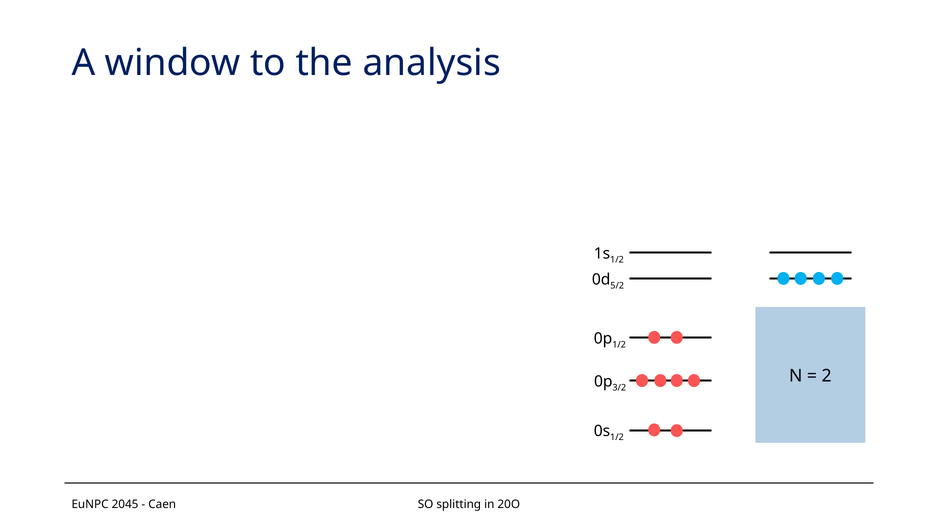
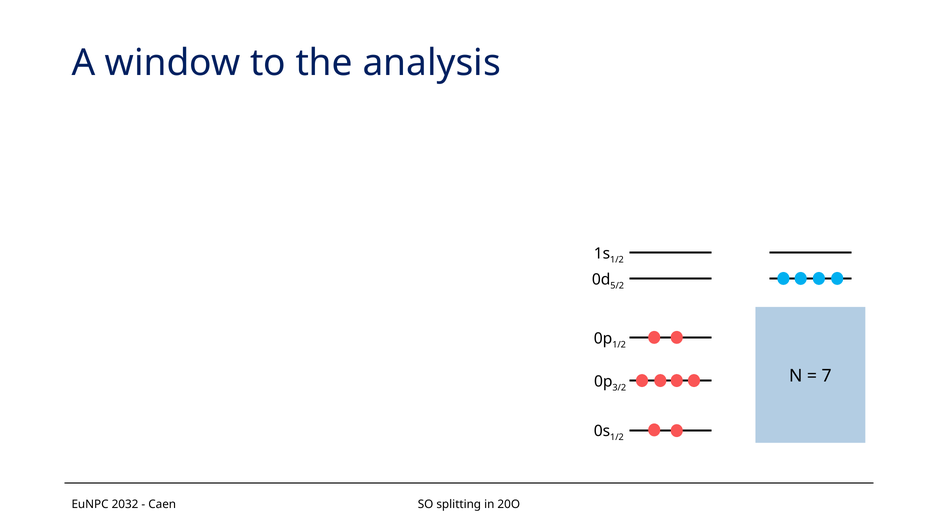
2: 2 -> 7 (827, 376)
2045: 2045 -> 2032 (125, 504)
